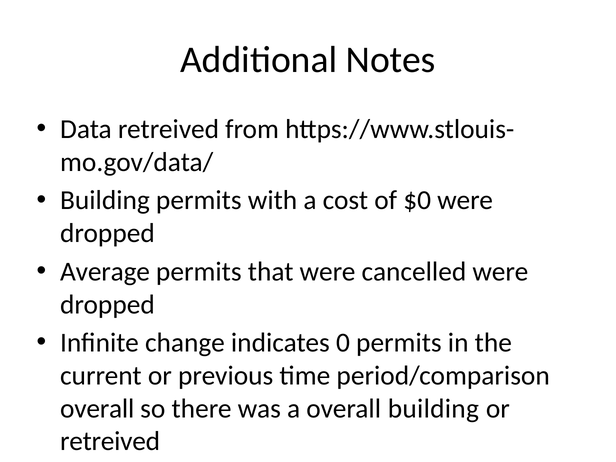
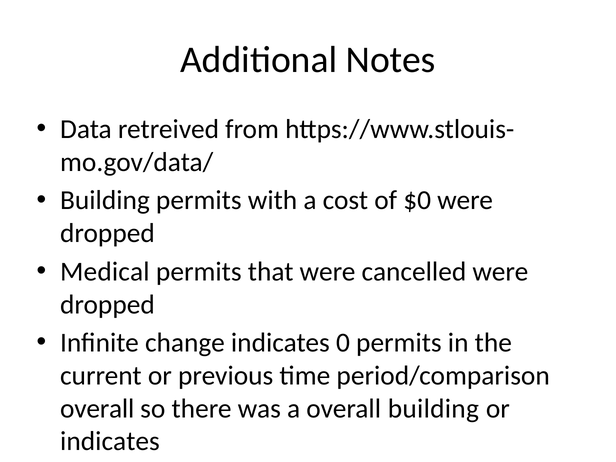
Average: Average -> Medical (105, 272)
retreived: retreived -> indicates (110, 441)
